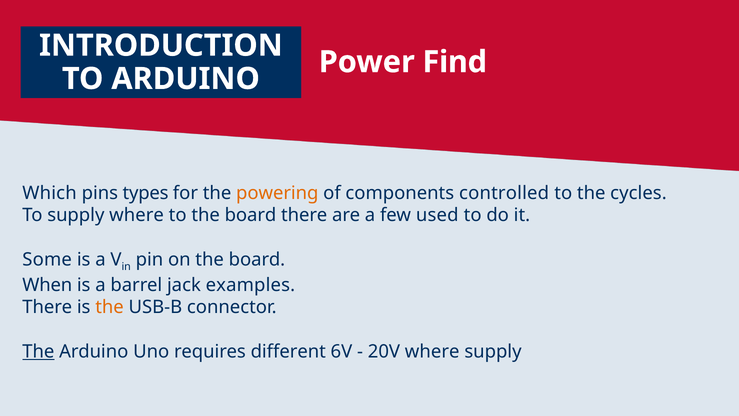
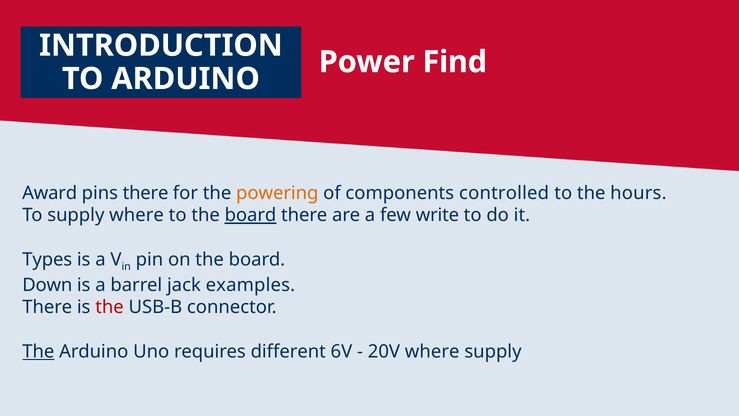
Which: Which -> Award (50, 193)
pins types: types -> there (146, 193)
cycles: cycles -> hours (638, 193)
board underline: none -> present (251, 215)
used: used -> write (437, 215)
Some: Some -> Types (47, 260)
When: When -> Down (47, 285)
the colour: orange -> red (110, 307)
